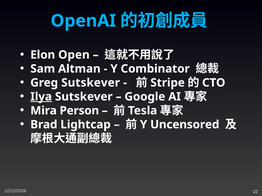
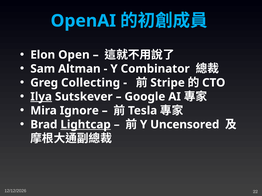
Greg Sutskever: Sutskever -> Collecting (91, 83)
Person: Person -> Ignore (79, 111)
Lightcap underline: none -> present (86, 125)
